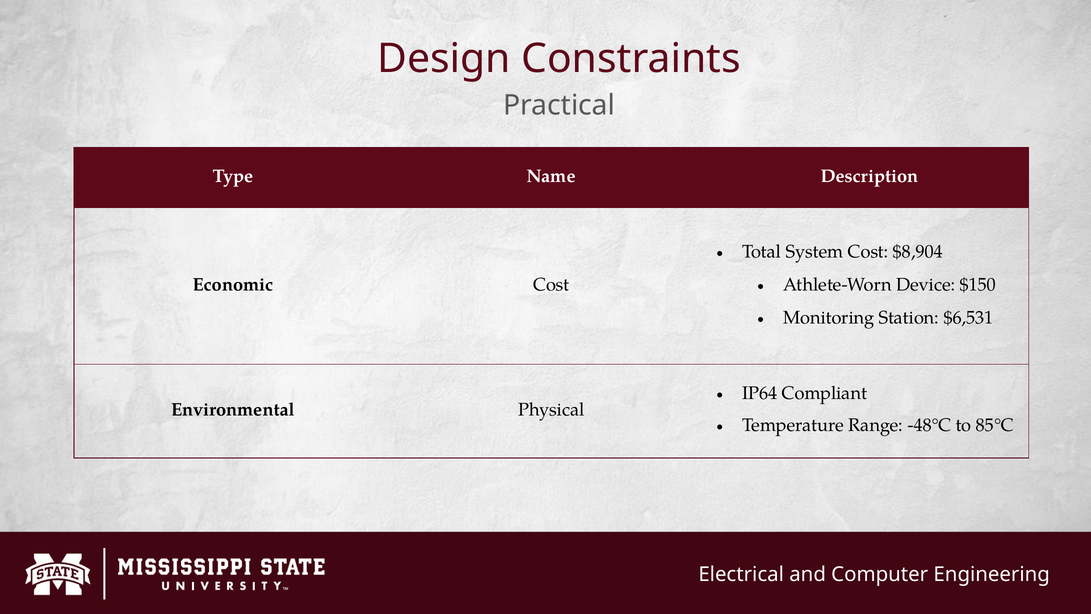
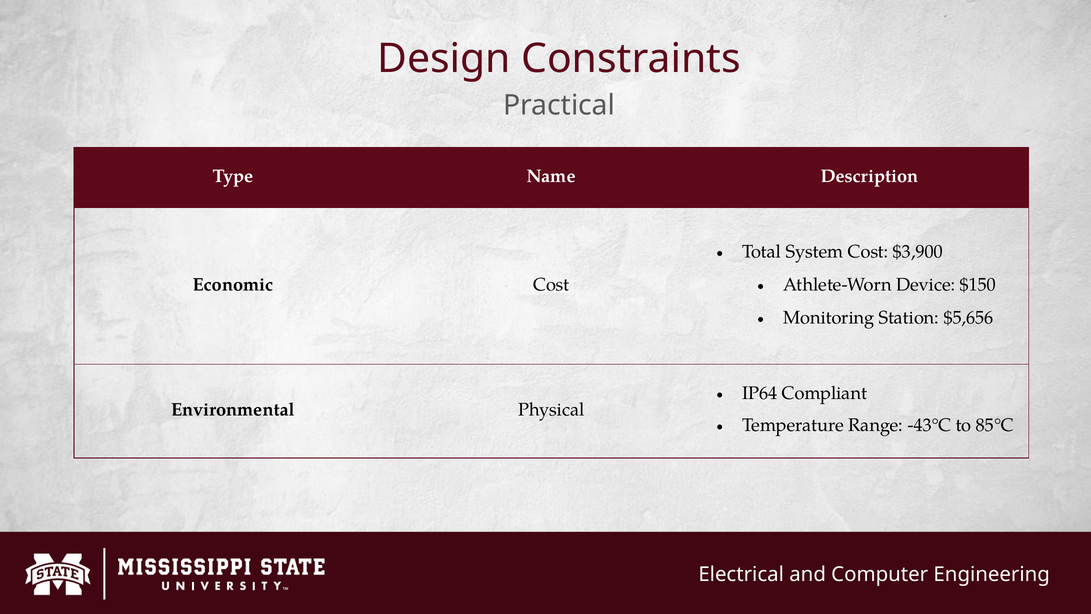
$8,904: $8,904 -> $3,900 (918, 251)
$6,531: $6,531 -> $5,656 (968, 318)
-48℃: -48℃ -> -43℃ (929, 425)
